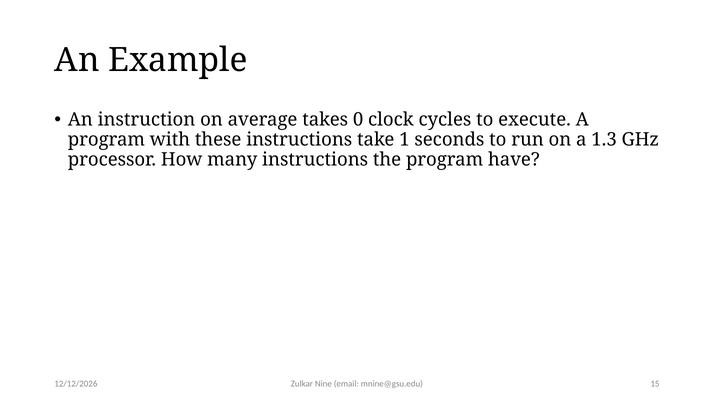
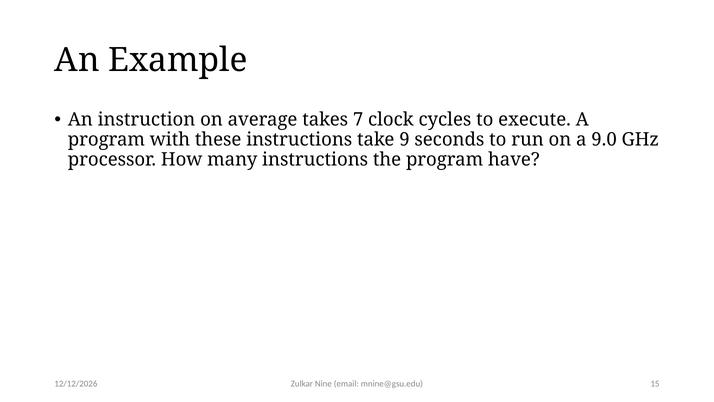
0: 0 -> 7 (358, 120)
1: 1 -> 9 (404, 140)
1.3: 1.3 -> 9.0 (604, 140)
